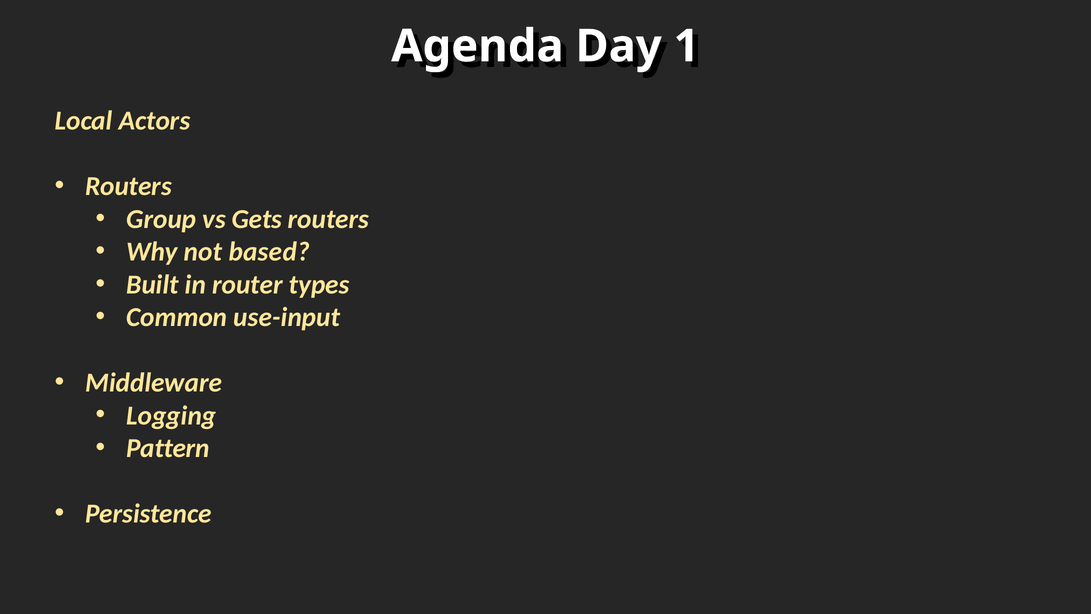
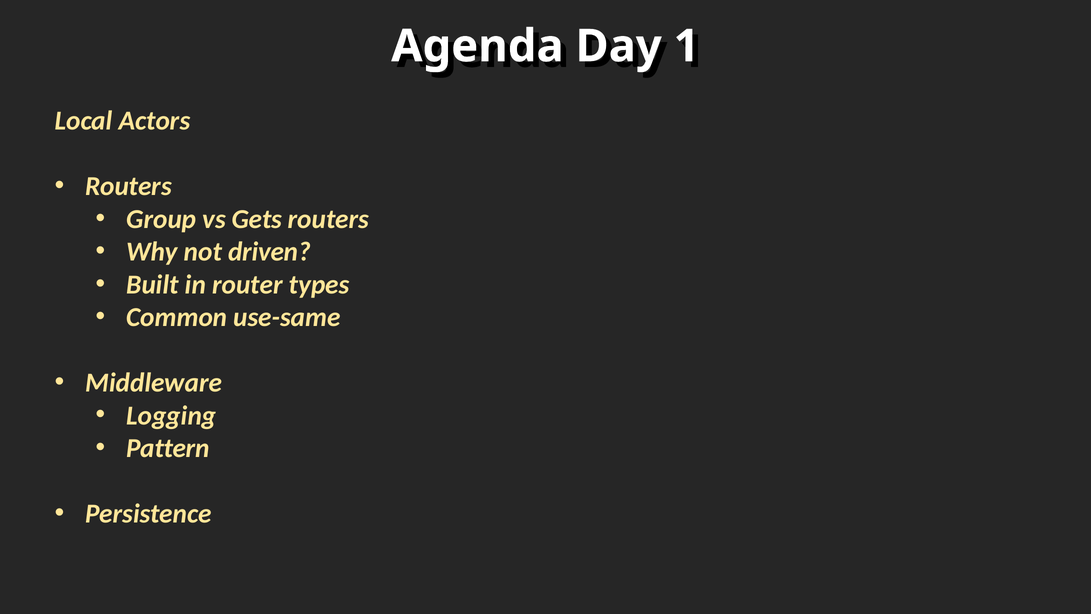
based: based -> driven (269, 252)
use-input: use-input -> use-same (287, 317)
